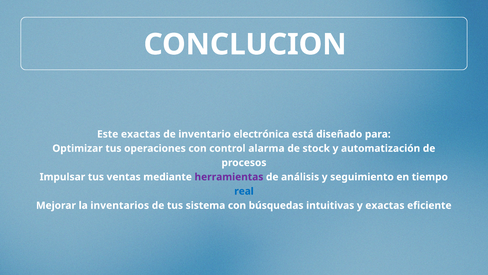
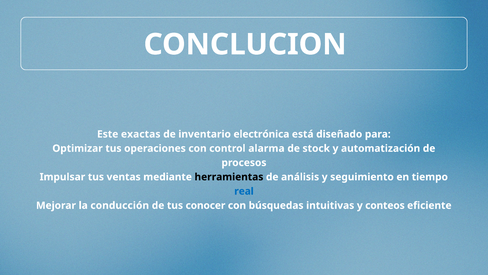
herramientas colour: purple -> black (229, 177)
inventarios: inventarios -> conducción (120, 205)
sistema: sistema -> conocer (205, 205)
y exactas: exactas -> conteos (385, 205)
